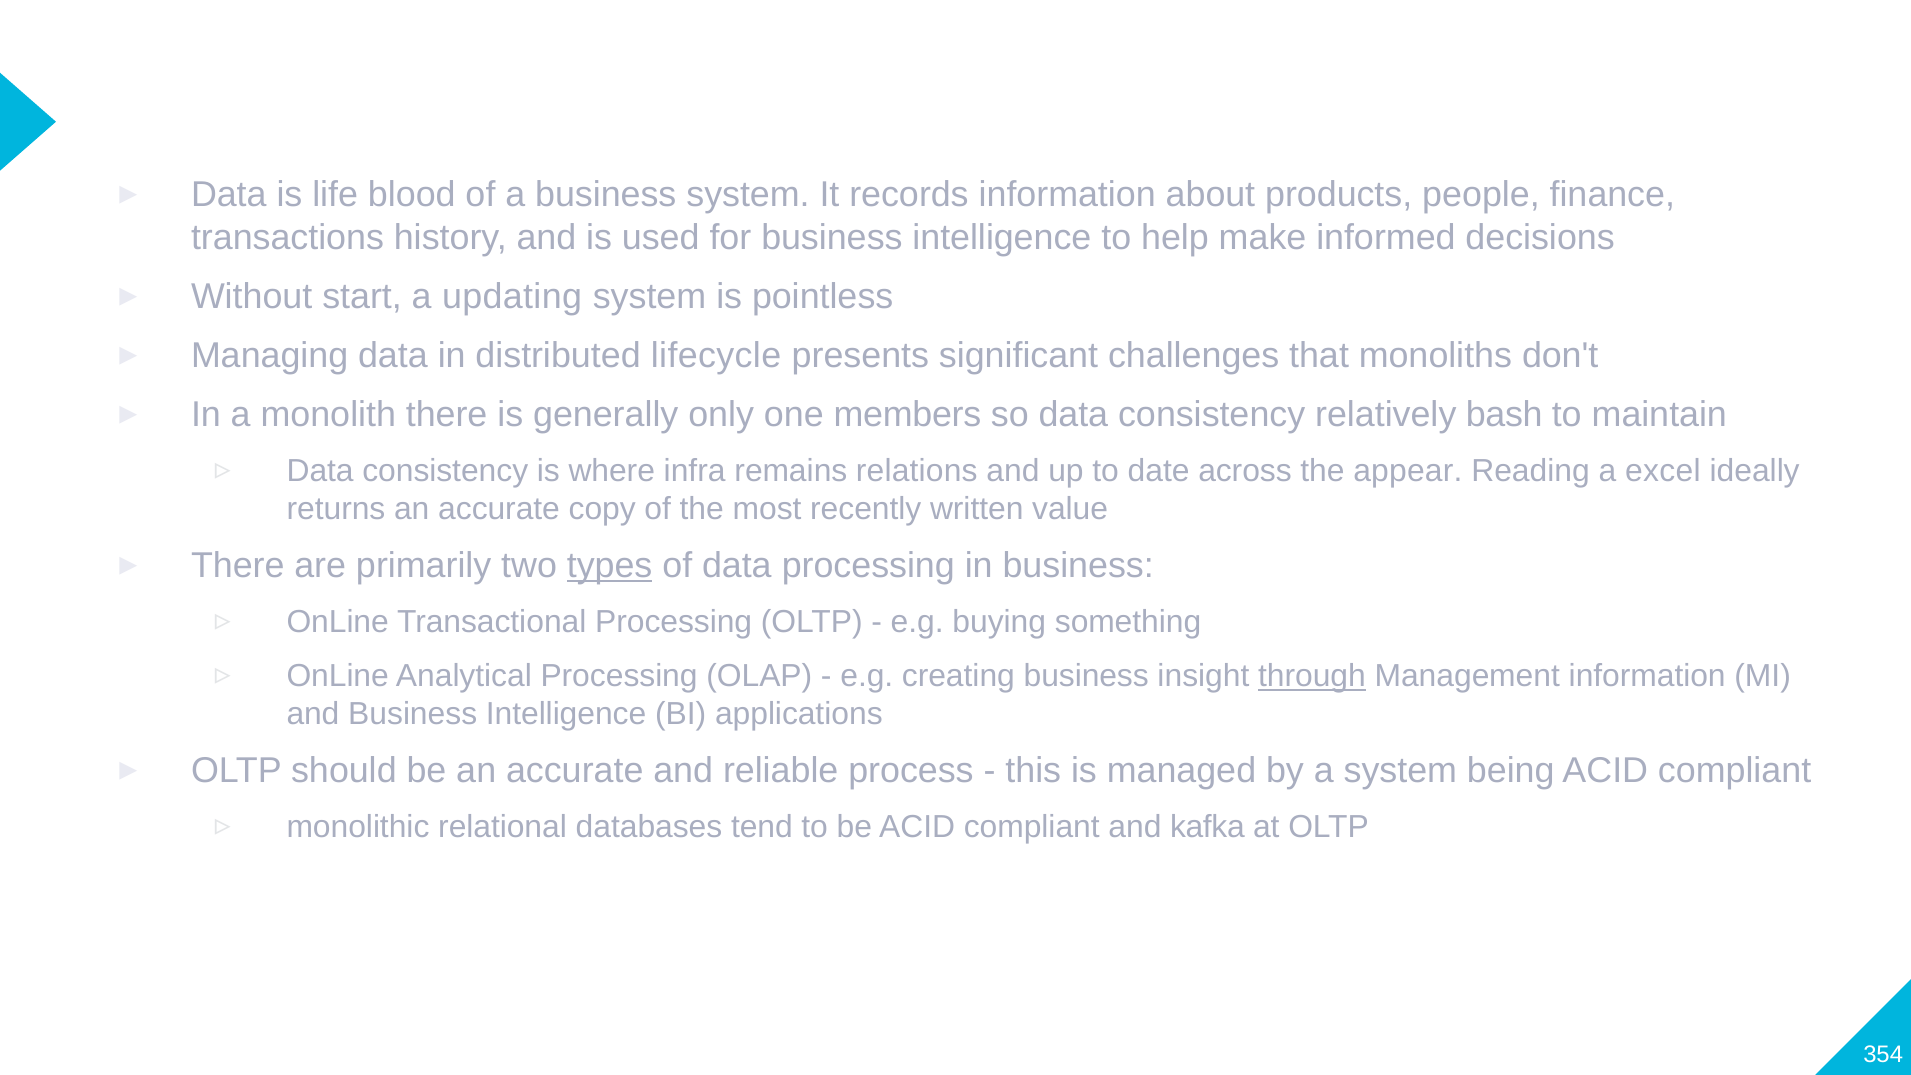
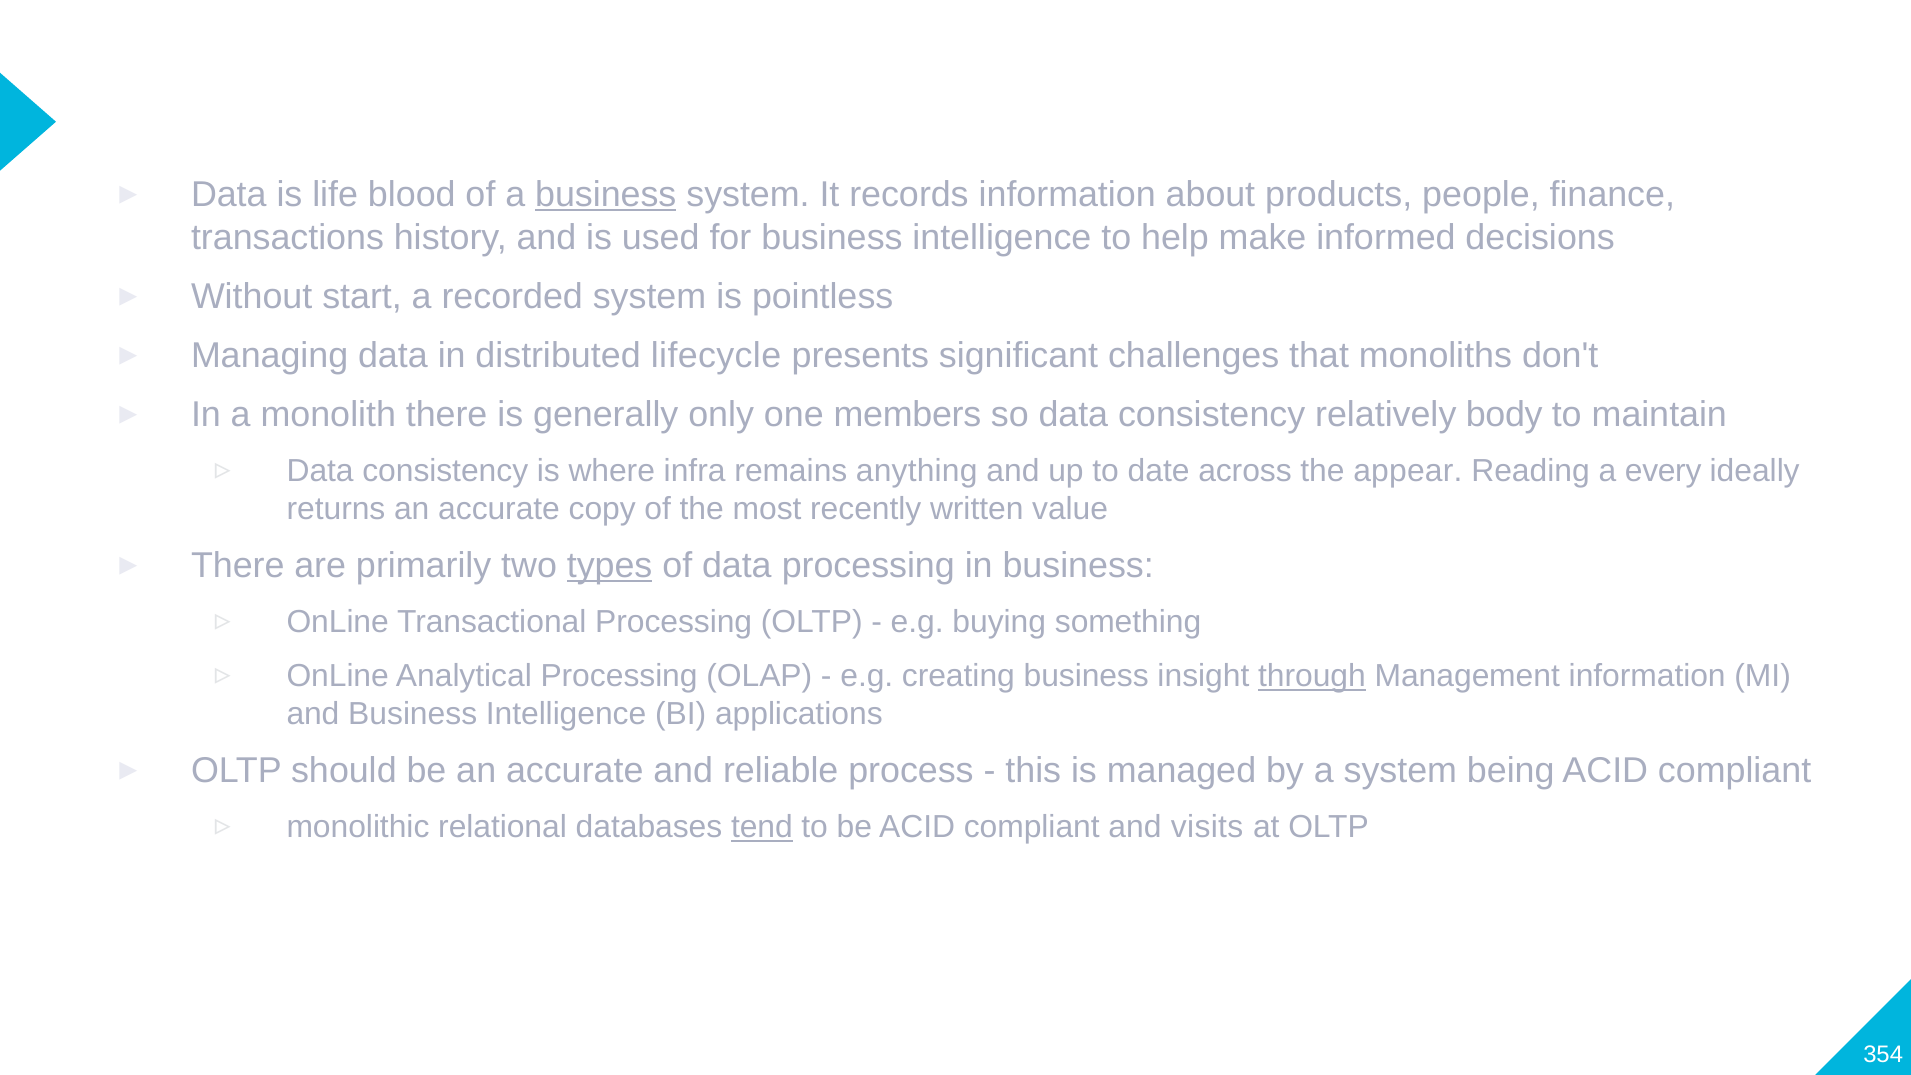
business underline: none -> present (606, 195)
updating: updating -> recorded (512, 297)
bash: bash -> body (1504, 414)
relations: relations -> anything (917, 471)
excel: excel -> every (1663, 471)
tend underline: none -> present (762, 827)
kafka: kafka -> visits (1207, 827)
